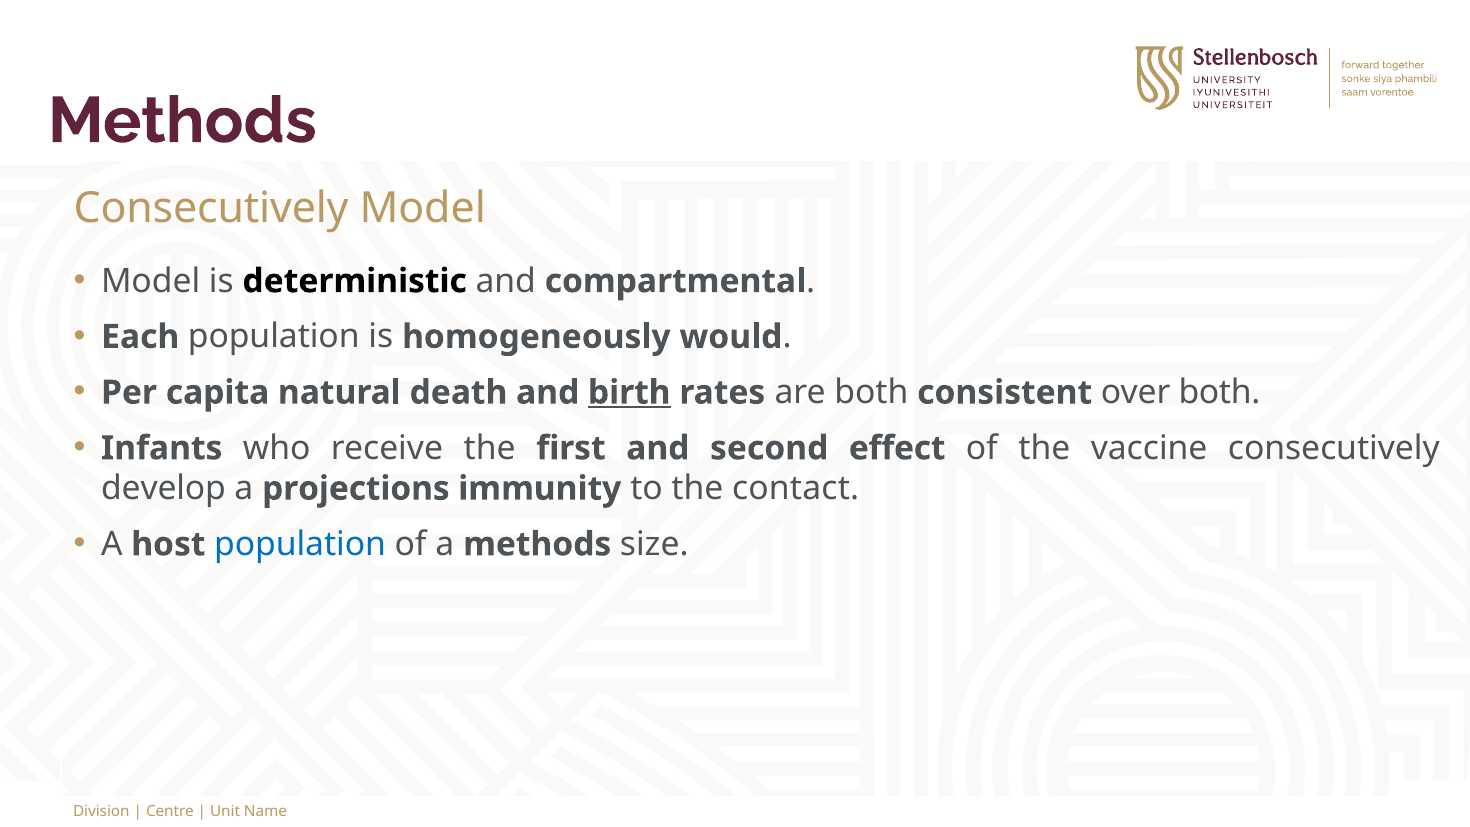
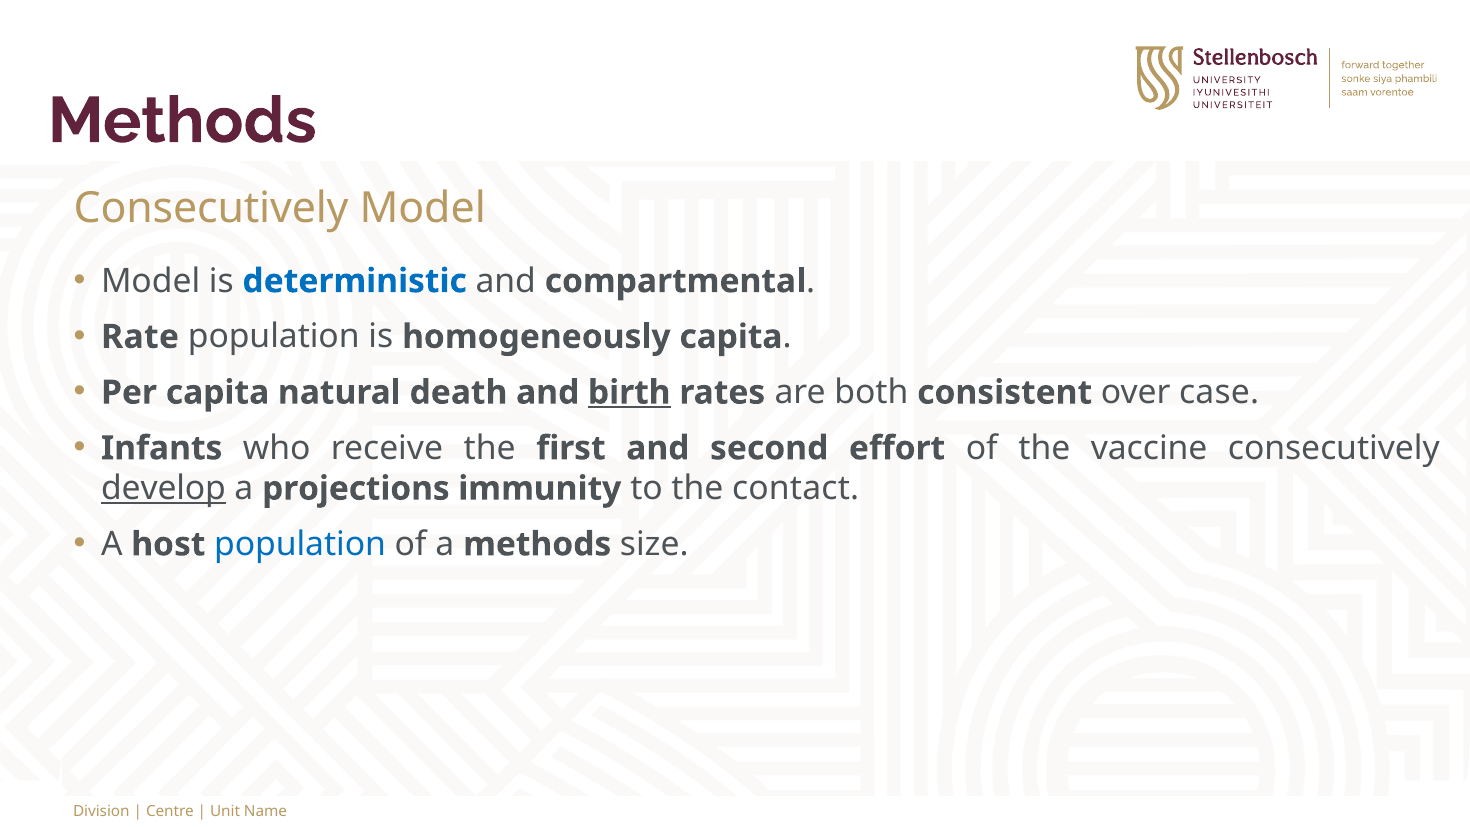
deterministic colour: black -> blue (355, 281)
Each: Each -> Rate (140, 337)
homogeneously would: would -> capita (731, 337)
over both: both -> case (1219, 392)
effect: effect -> effort (897, 448)
develop underline: none -> present (164, 489)
